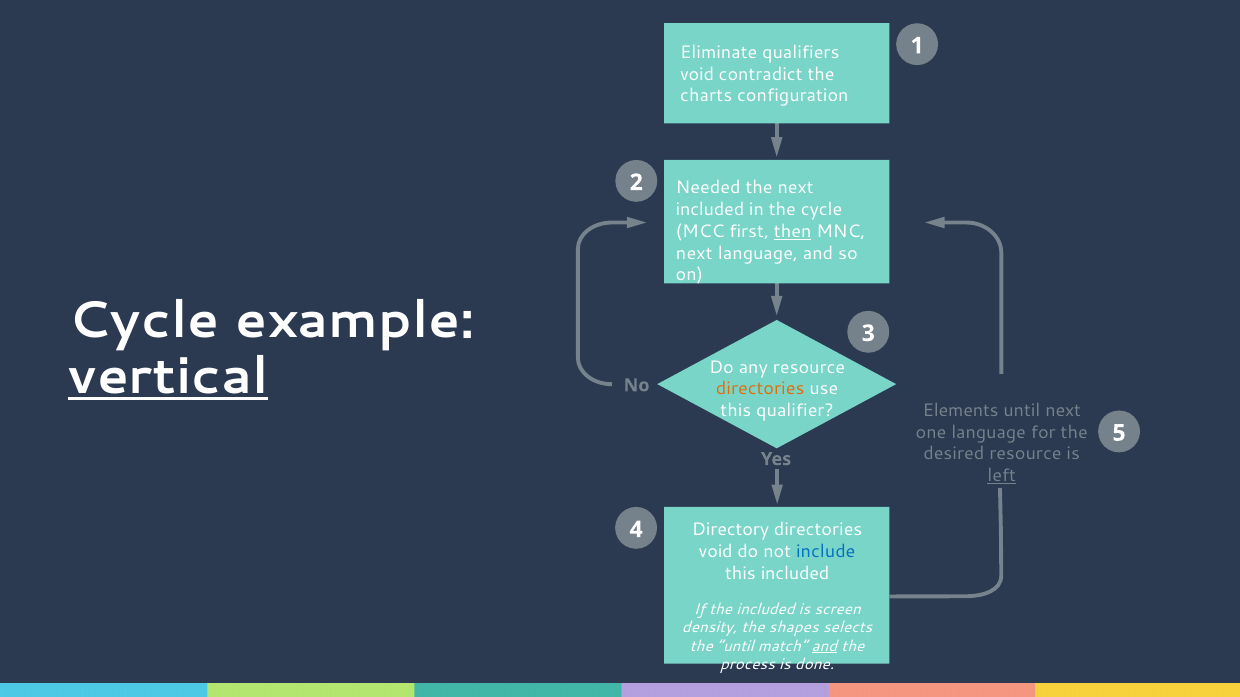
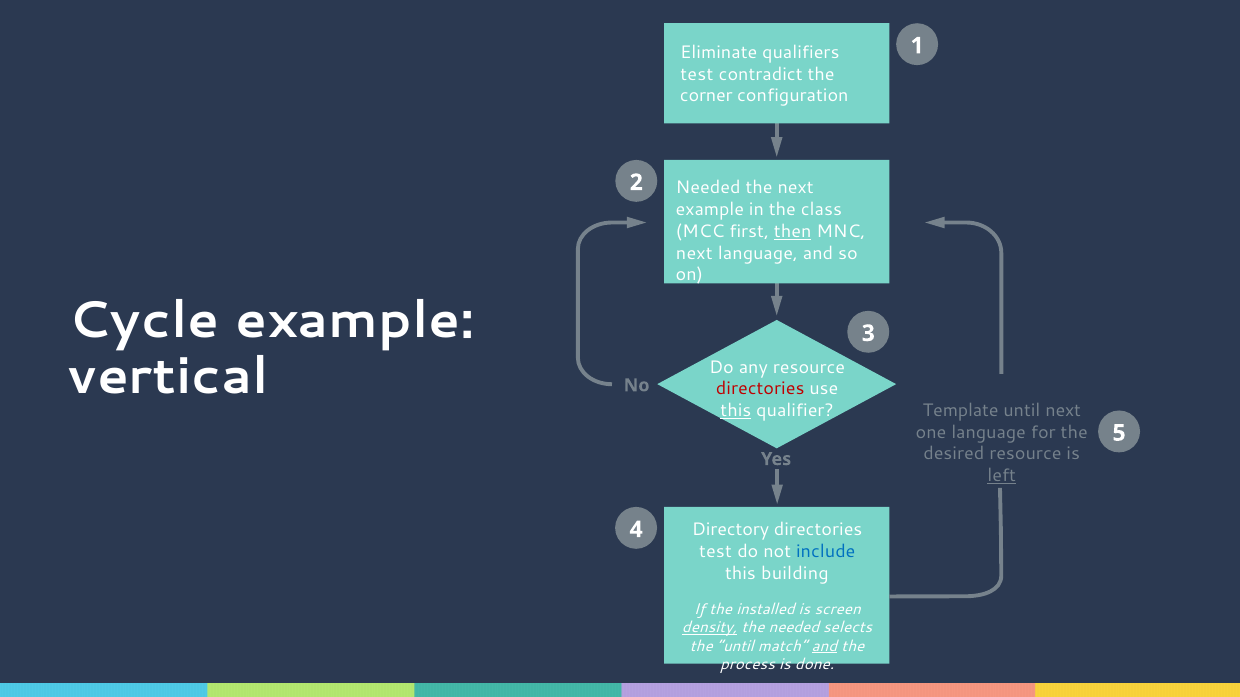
void: void -> test (697, 74)
charts: charts -> corner (706, 96)
included: included -> example (710, 210)
the cycle: cycle -> class (821, 210)
vertical underline: present -> none (168, 376)
directories colour: orange -> red (760, 389)
this underline: none -> present (736, 411)
Elements: Elements -> Template (961, 411)
void: void -> test (715, 552)
this included: included -> building (795, 574)
the included: included -> installed (766, 609)
density underline: none -> present (710, 628)
the shapes: shapes -> needed (794, 628)
